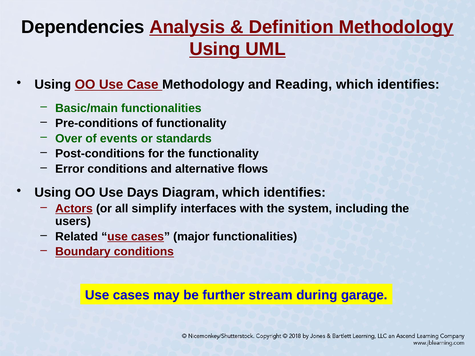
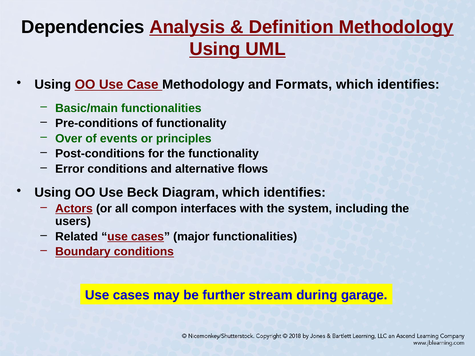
Reading: Reading -> Formats (304, 85)
standards: standards -> principles (184, 139)
Days: Days -> Beck (143, 193)
simplify: simplify -> compon (154, 209)
